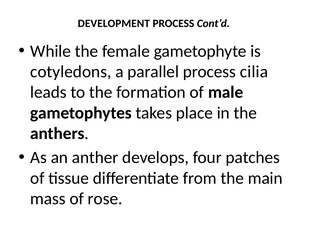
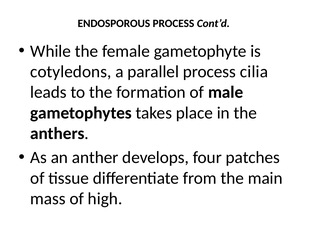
DEVELOPMENT: DEVELOPMENT -> ENDOSPOROUS (114, 24)
rose: rose -> high (105, 199)
